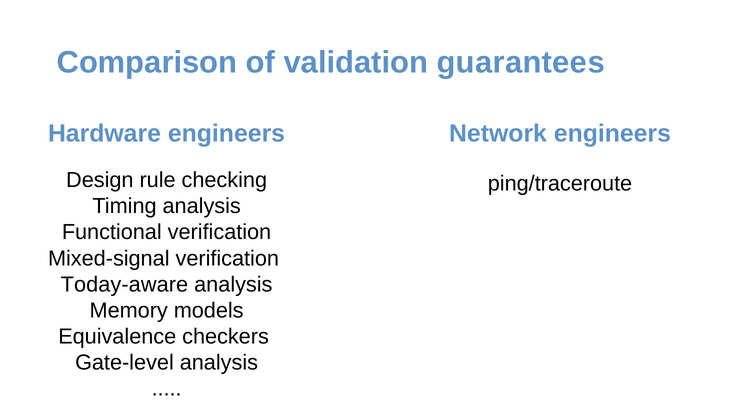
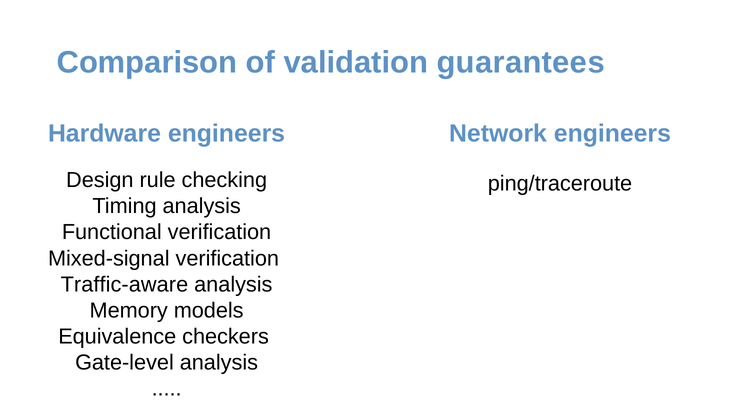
Today-aware: Today-aware -> Traffic-aware (124, 284)
